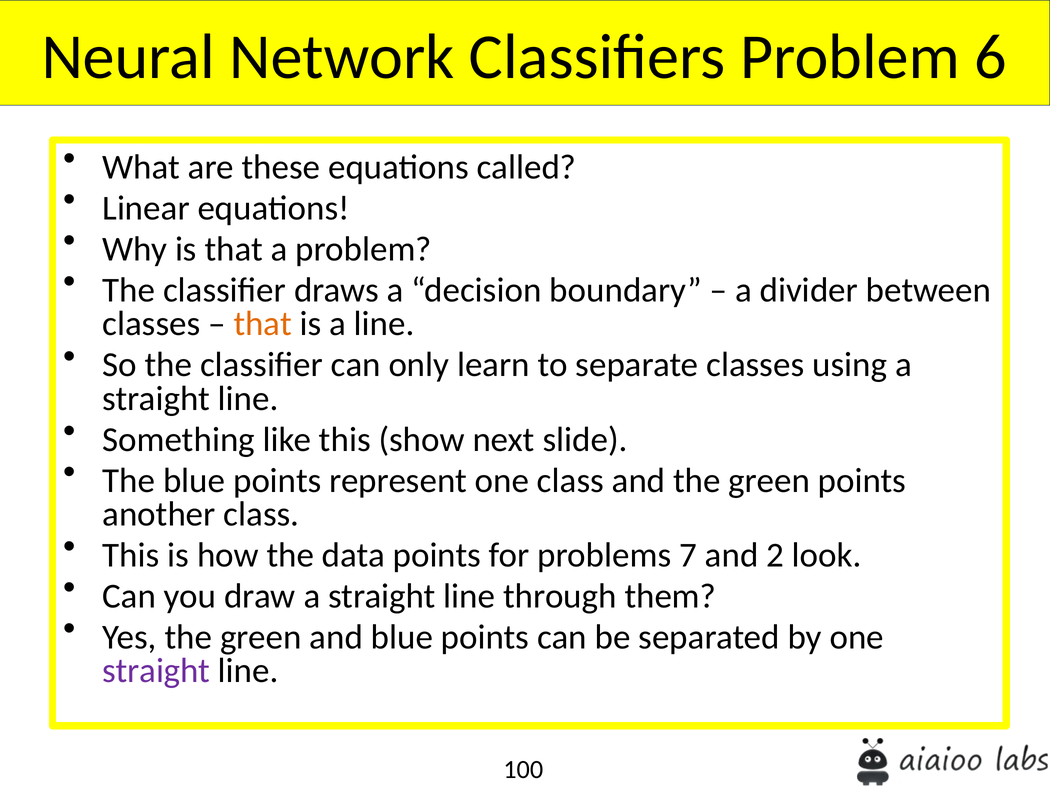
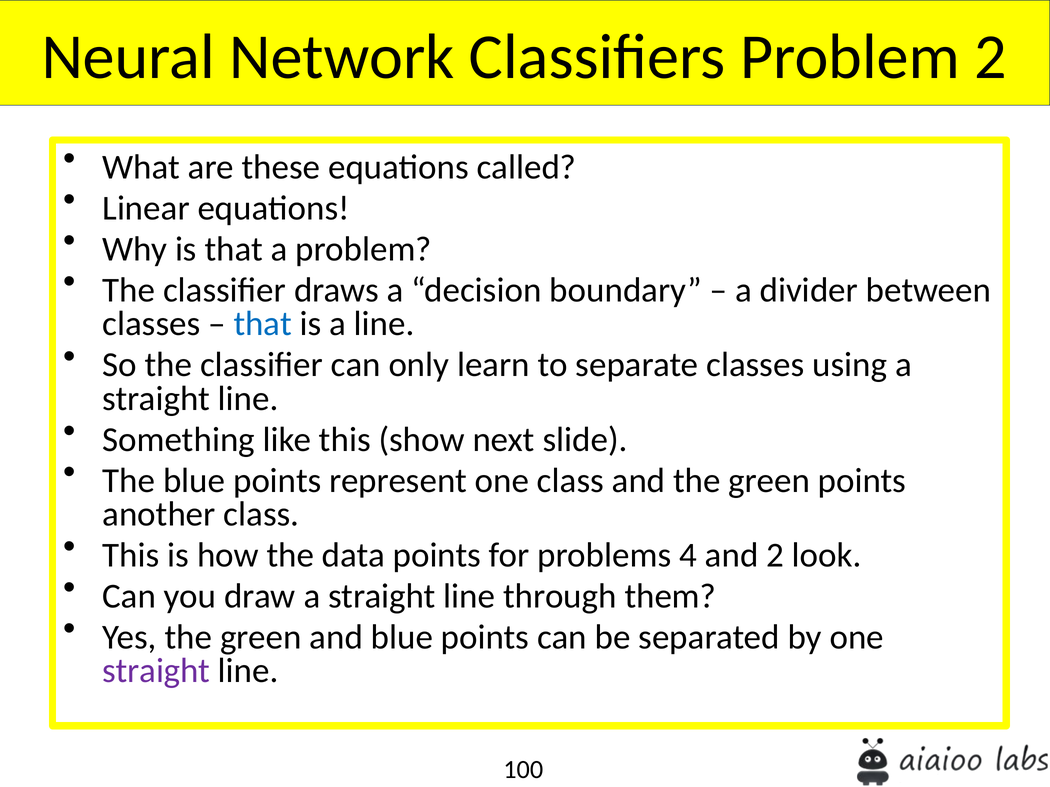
Problem 6: 6 -> 2 (991, 57)
that colour: orange -> blue (263, 324)
7: 7 -> 4 (688, 555)
